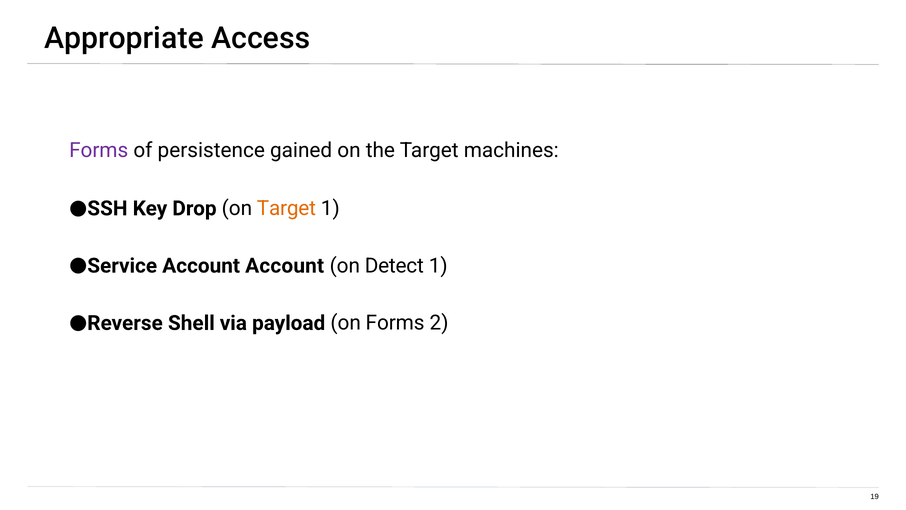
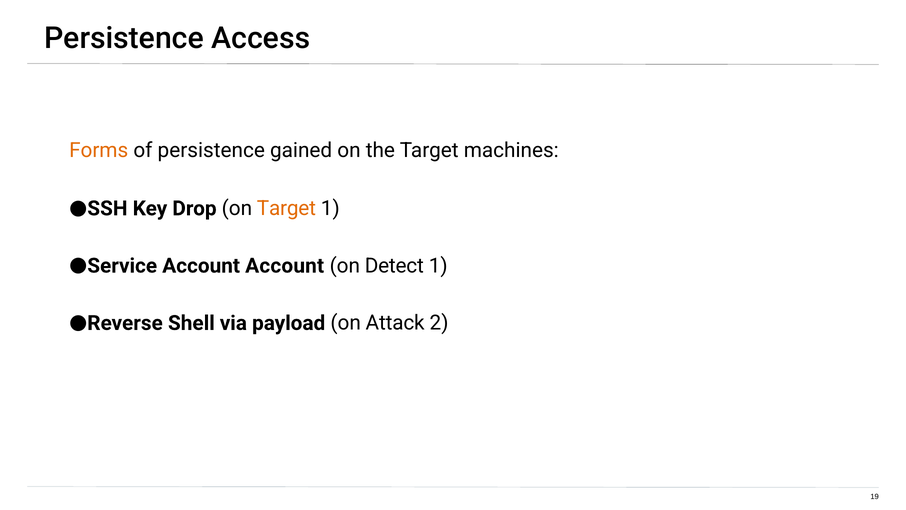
Appropriate: Appropriate -> Persistence (124, 38)
Forms colour: purple -> orange (99, 150)
on Forms: Forms -> Attack (395, 323)
